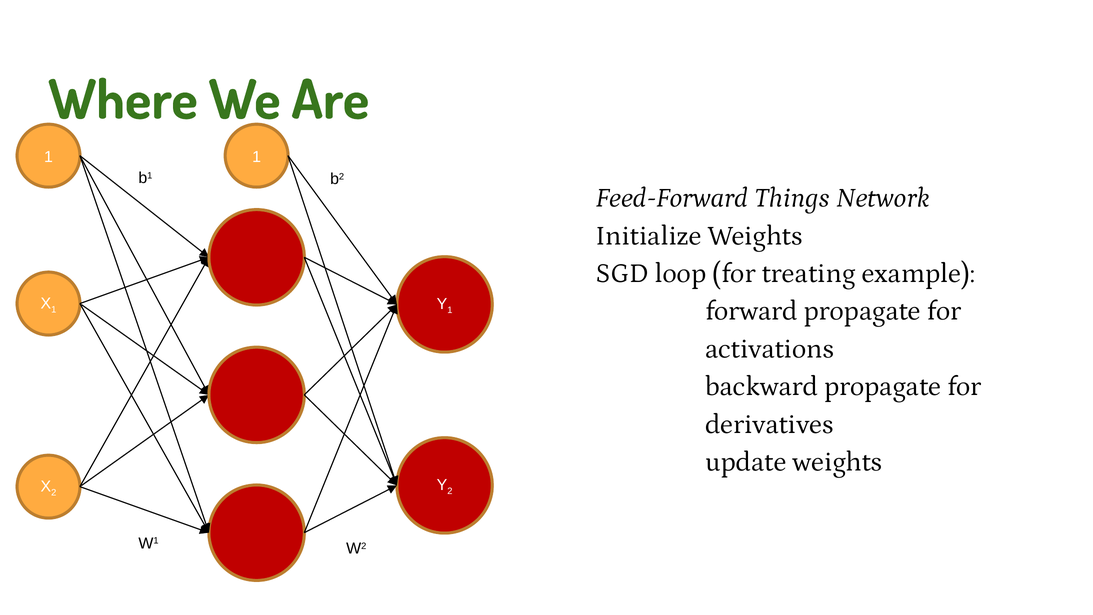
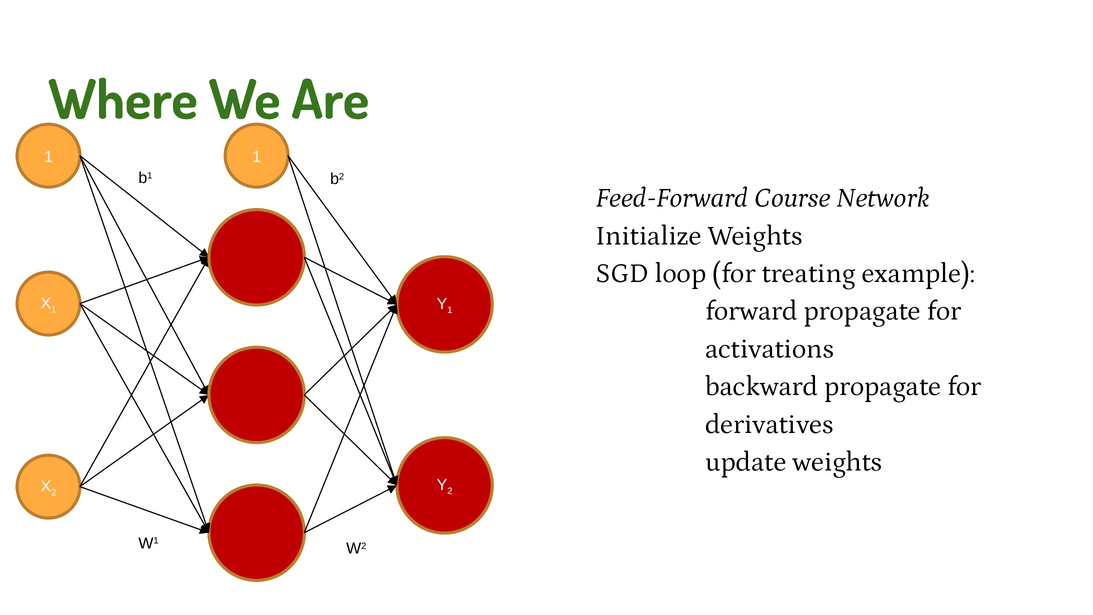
Things: Things -> Course (793, 198)
